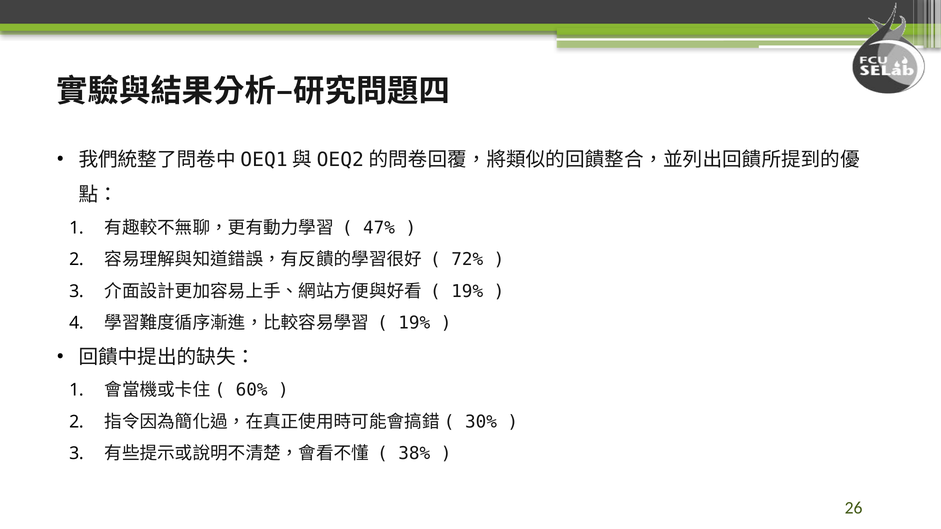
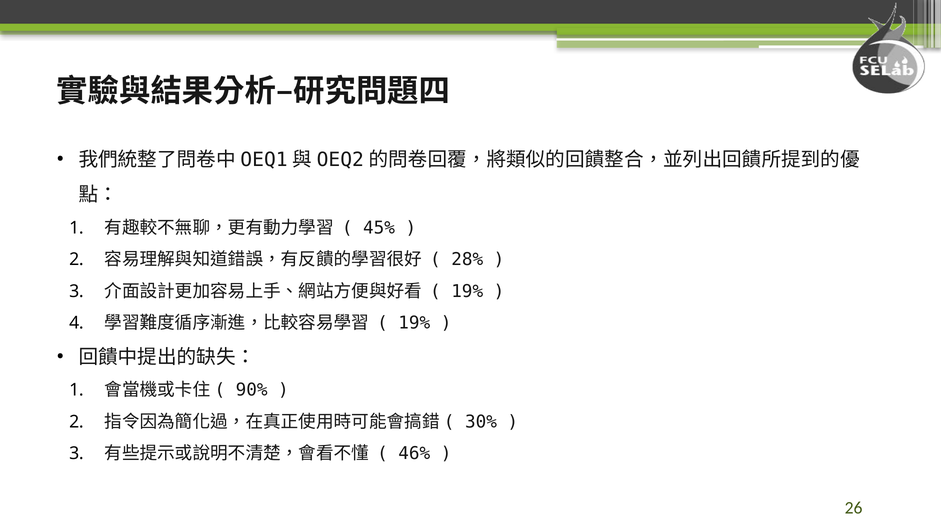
47%: 47% -> 45% (379, 228)
72%: 72% -> 28% (467, 260)
60%: 60% -> 90% (252, 390)
38%: 38% -> 46% (414, 454)
